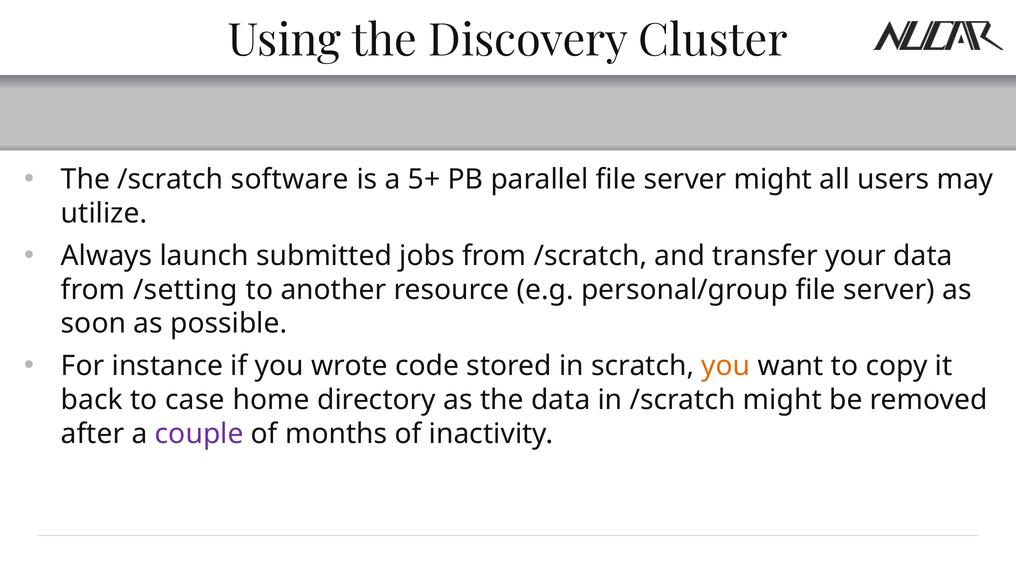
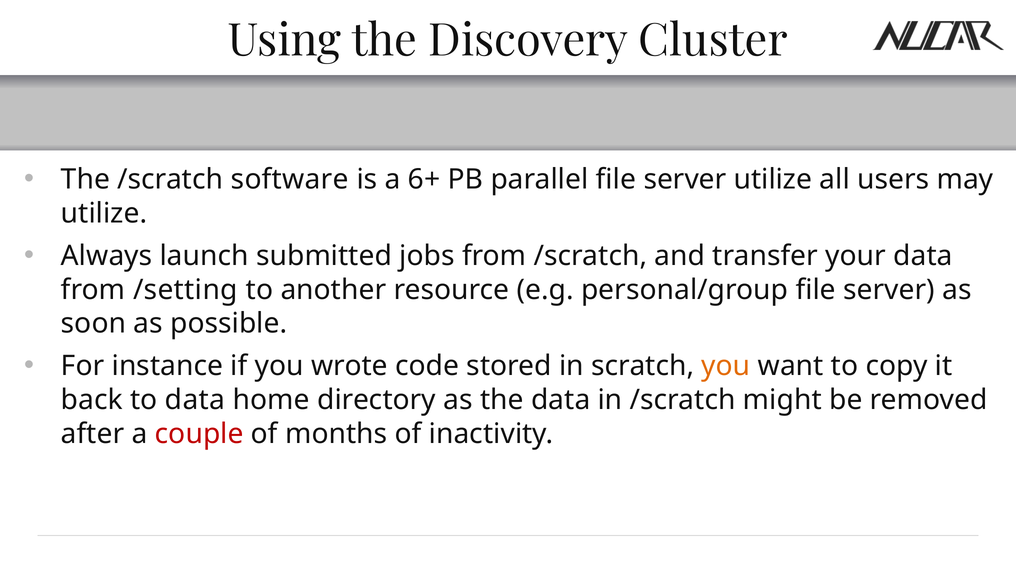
5+: 5+ -> 6+ (424, 179)
server might: might -> utilize (773, 179)
to case: case -> data (195, 400)
couple colour: purple -> red (199, 433)
